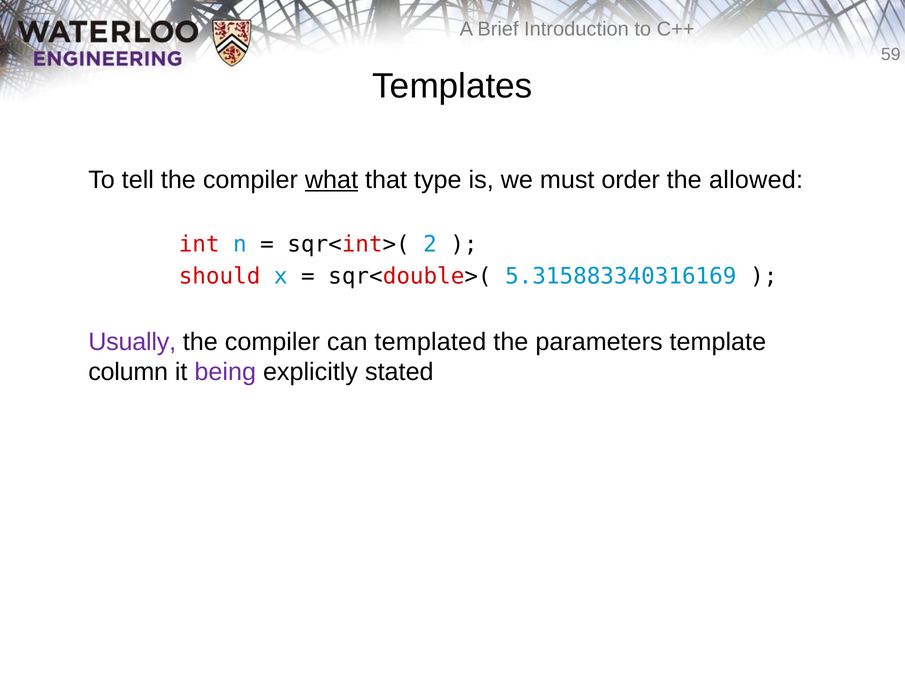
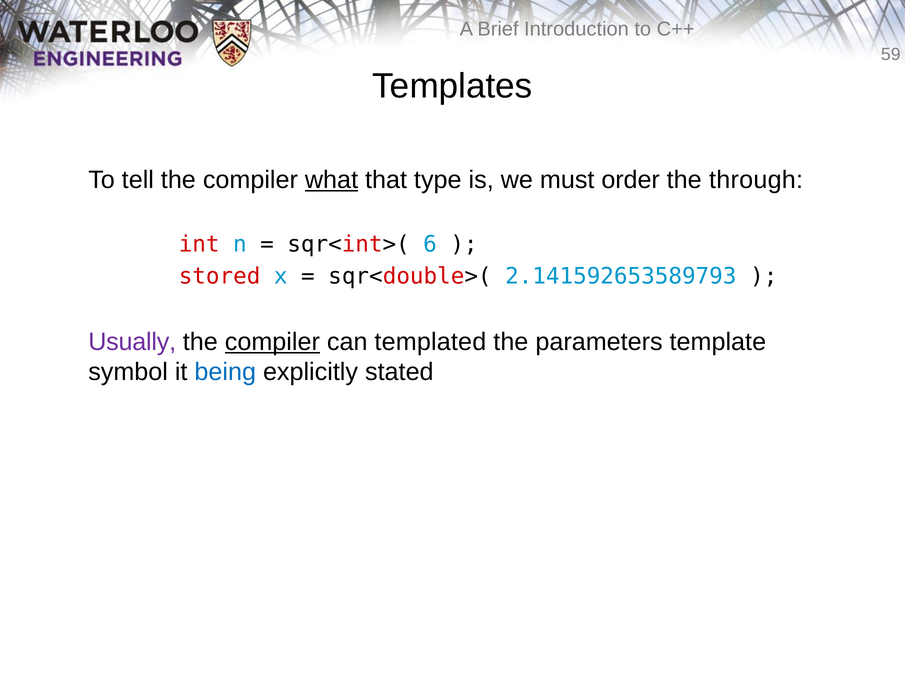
allowed: allowed -> through (756, 180)
2: 2 -> 6 (430, 244)
should: should -> stored (220, 276)
5.315883340316169: 5.315883340316169 -> 2.141592653589793 (621, 276)
compiler underline: none -> present (272, 342)
column: column -> symbol (128, 372)
being colour: purple -> blue (225, 372)
